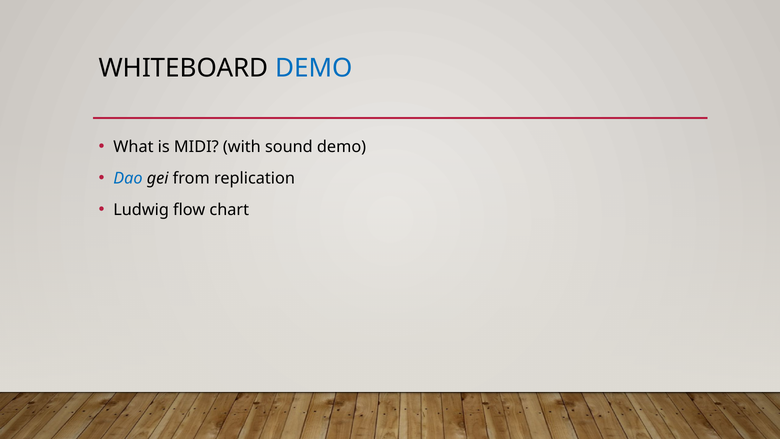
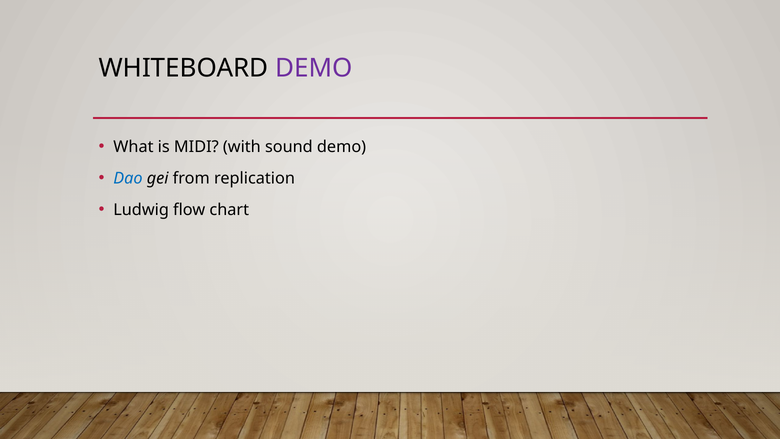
DEMO colour: blue -> purple (314, 68)
